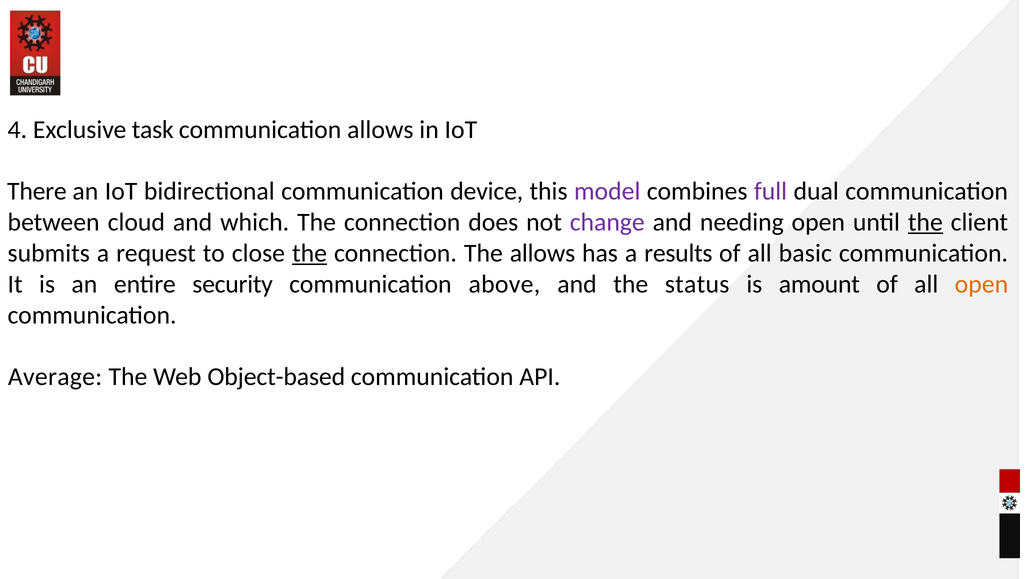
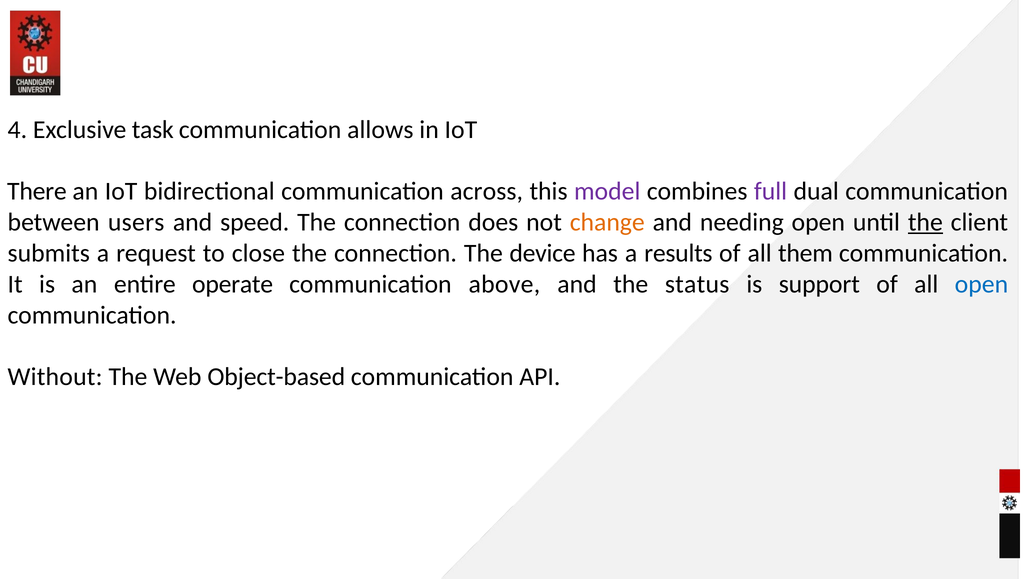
device: device -> across (487, 192)
cloud: cloud -> users (136, 223)
which: which -> speed (255, 223)
change colour: purple -> orange (607, 223)
the underline: present -> none (310, 253)
The allows: allows -> device (543, 253)
basic: basic -> them (805, 253)
security: security -> operate (233, 284)
amount: amount -> support (819, 284)
open colour: orange -> blue (981, 284)
Average: Average -> Without (55, 377)
